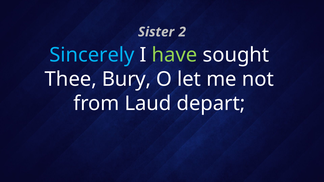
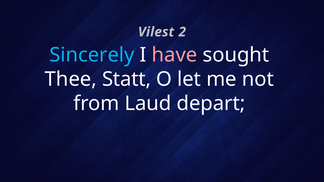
Sister: Sister -> Vilest (156, 32)
have colour: light green -> pink (175, 55)
Bury: Bury -> Statt (126, 79)
